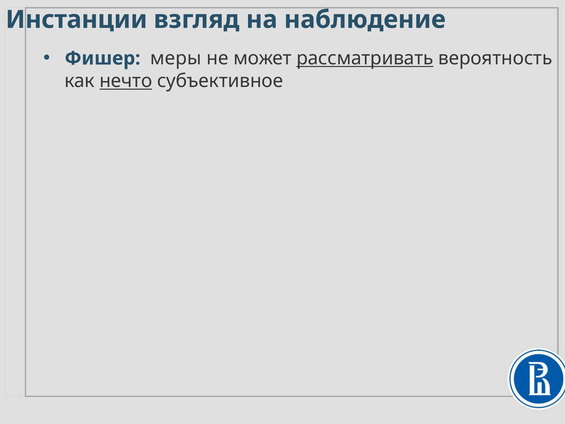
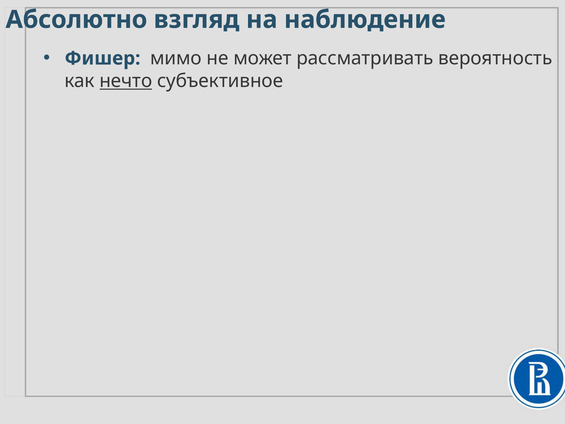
Инстанции: Инстанции -> Абсолютно (76, 20)
меры: меры -> мимо (176, 58)
рассматривать underline: present -> none (365, 58)
